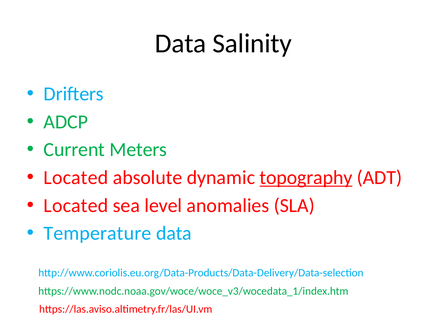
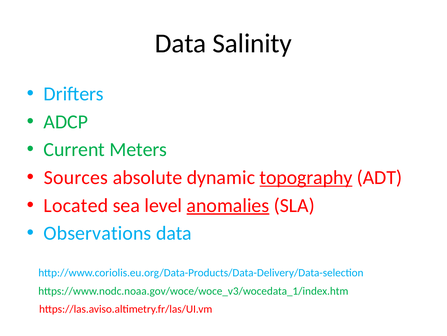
Located: Located -> Sources (76, 177)
anomalies underline: none -> present (228, 205)
Temperature: Temperature -> Observations (97, 233)
